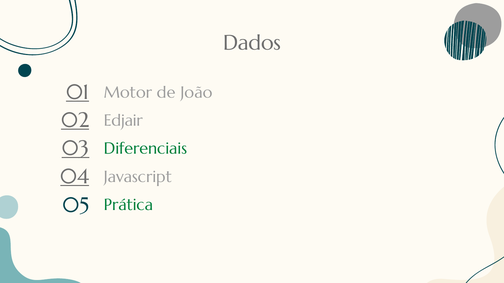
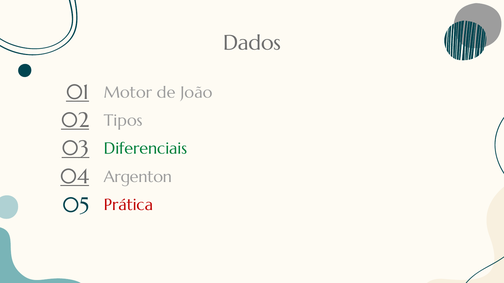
Edjair: Edjair -> Tipos (123, 121)
Javascript: Javascript -> Argenton (138, 177)
Prática colour: green -> red (128, 205)
